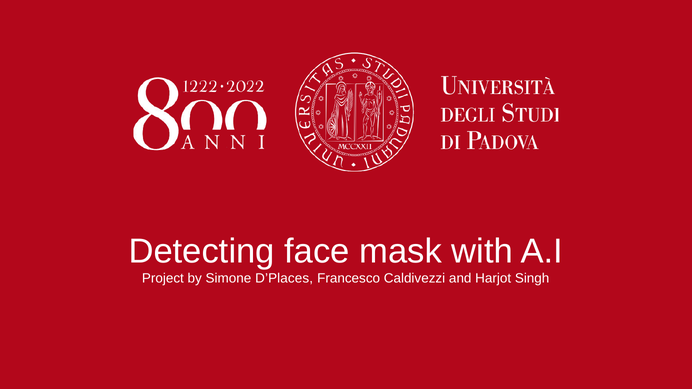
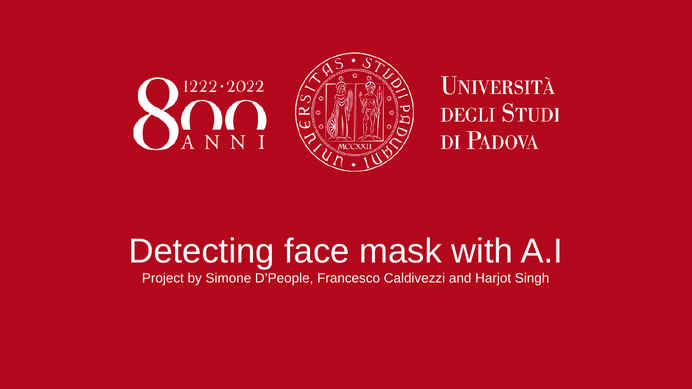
D’Places: D’Places -> D’People (284, 279)
